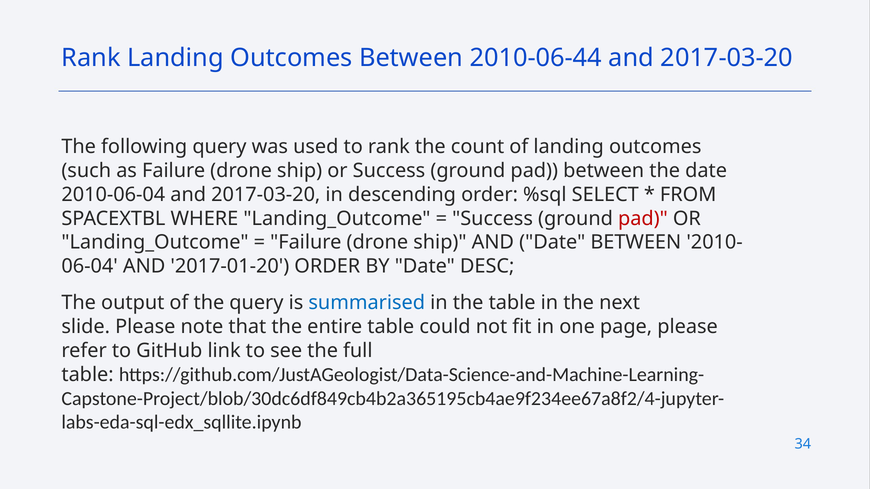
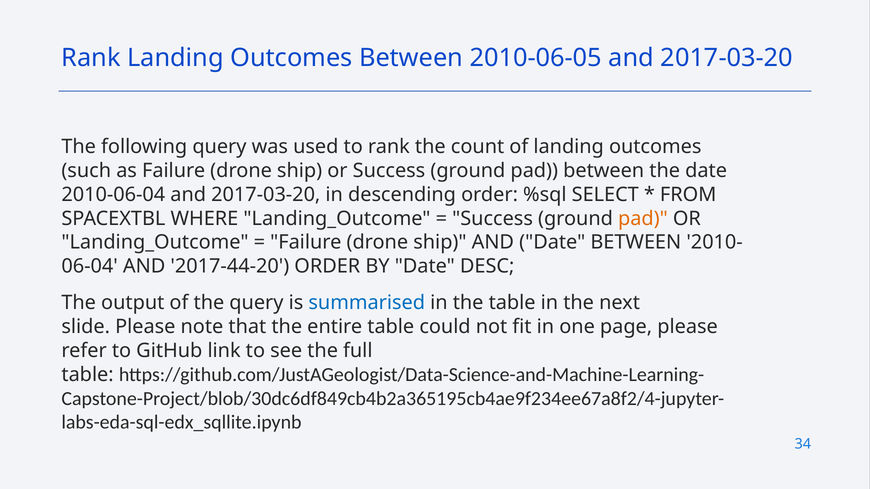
2010-06-44: 2010-06-44 -> 2010-06-05 (536, 58)
pad colour: red -> orange (643, 219)
2017-01-20: 2017-01-20 -> 2017-44-20 (230, 266)
